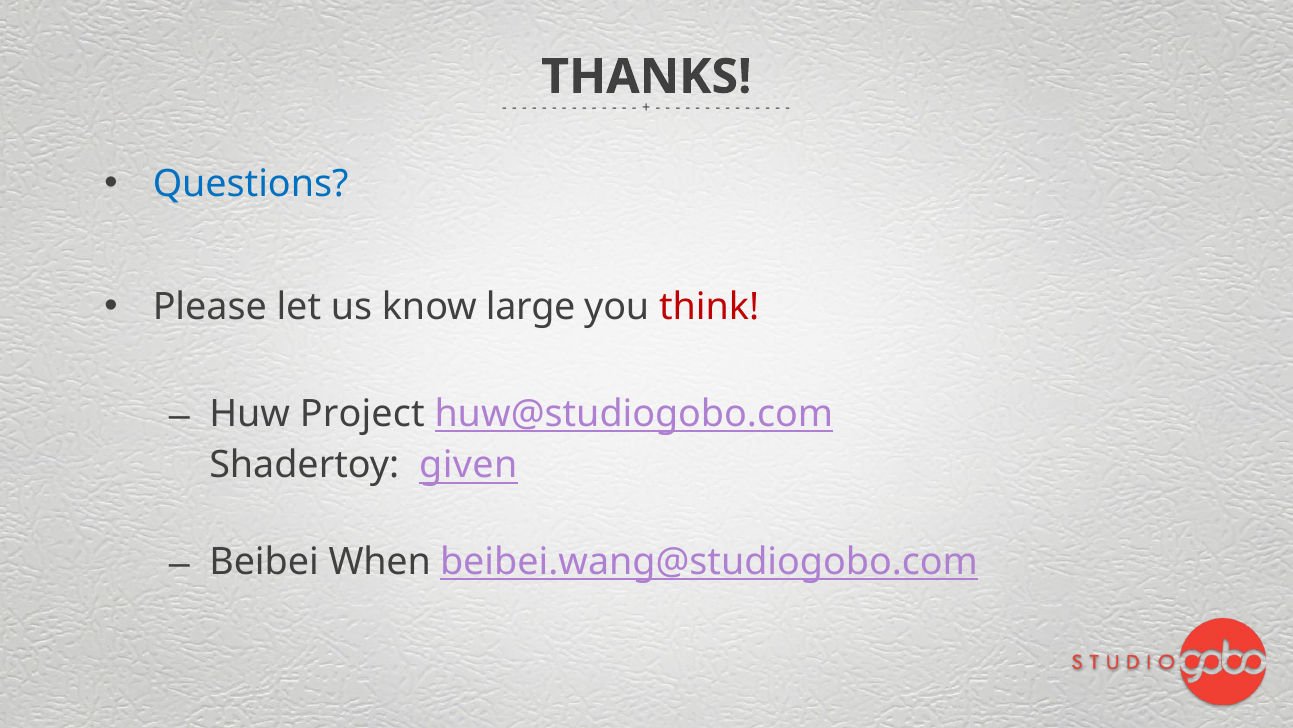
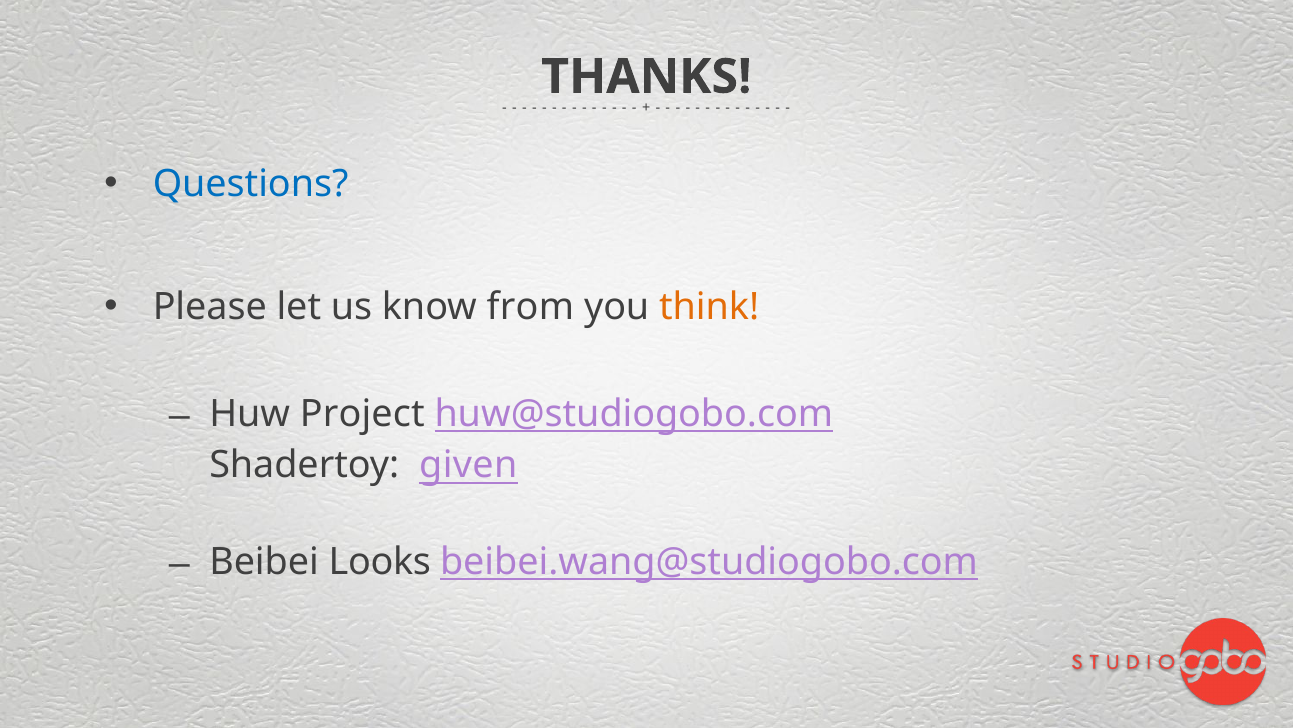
large: large -> from (530, 307)
think colour: red -> orange (709, 307)
When: When -> Looks (380, 561)
